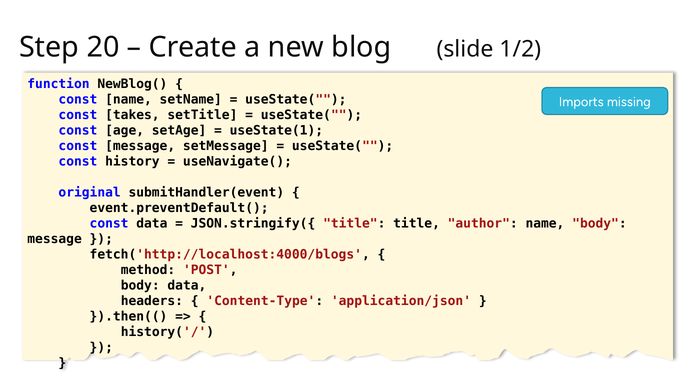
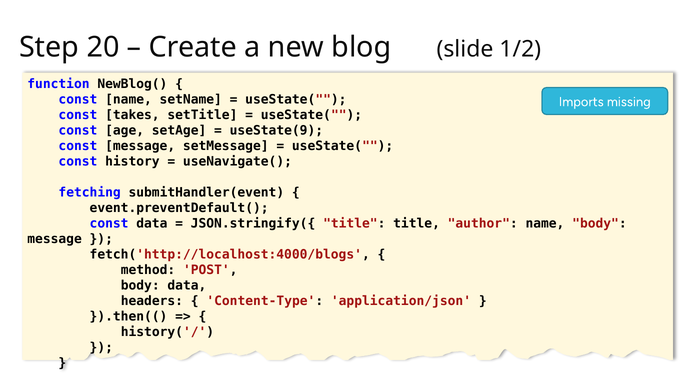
useState(1: useState(1 -> useState(9 (276, 130)
original: original -> fetching (90, 193)
